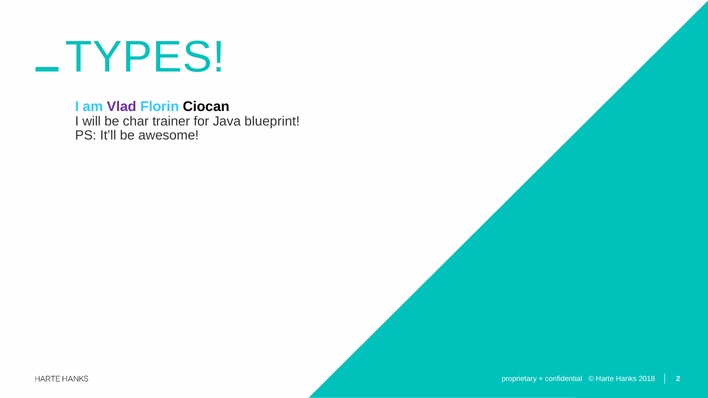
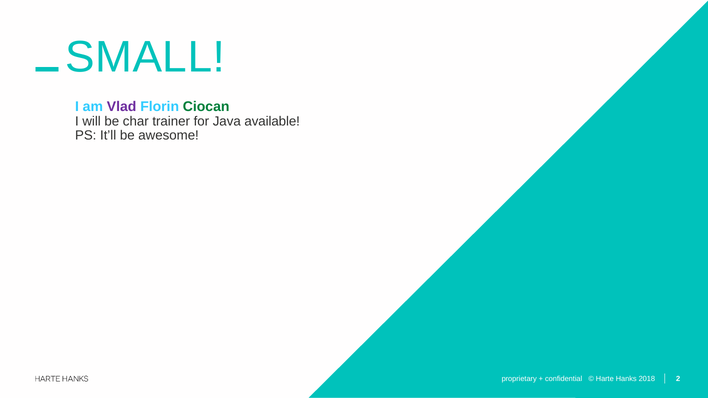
TYPES: TYPES -> SMALL (145, 57)
Ciocan colour: black -> green (206, 107)
blueprint: blueprint -> available (272, 121)
